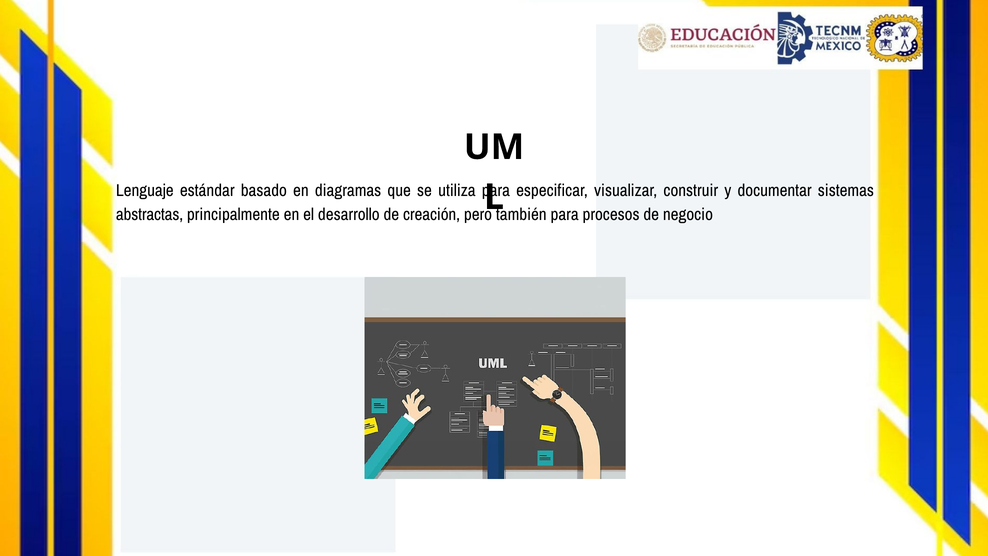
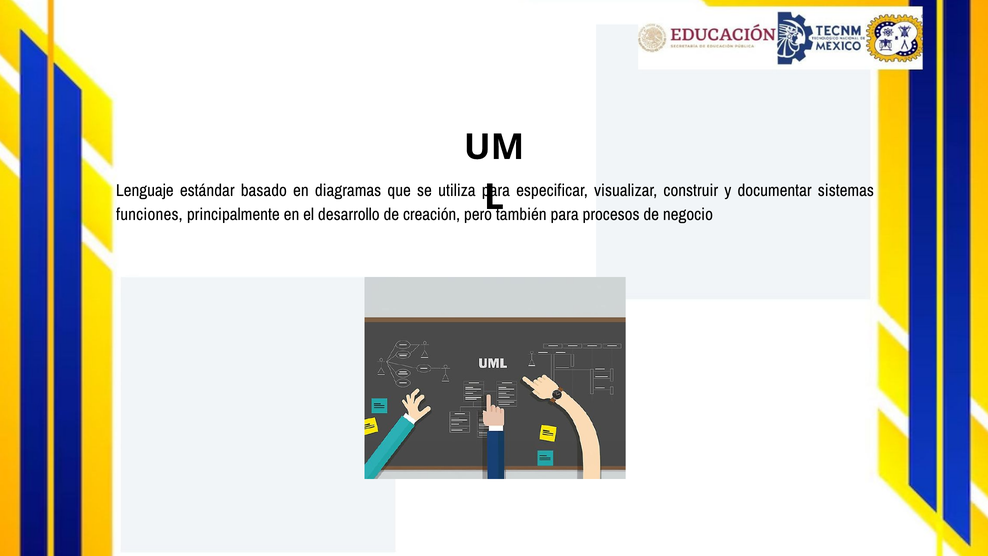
abstractas: abstractas -> funciones (149, 215)
